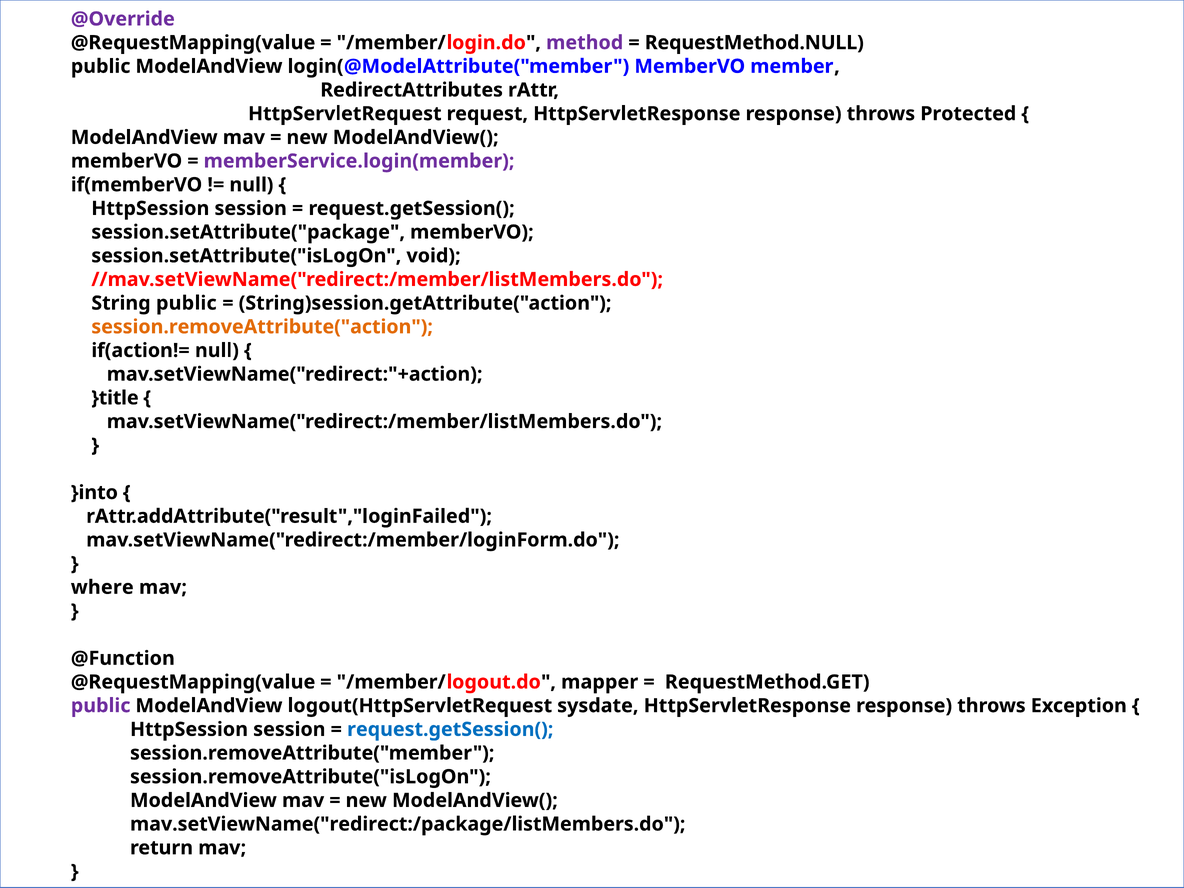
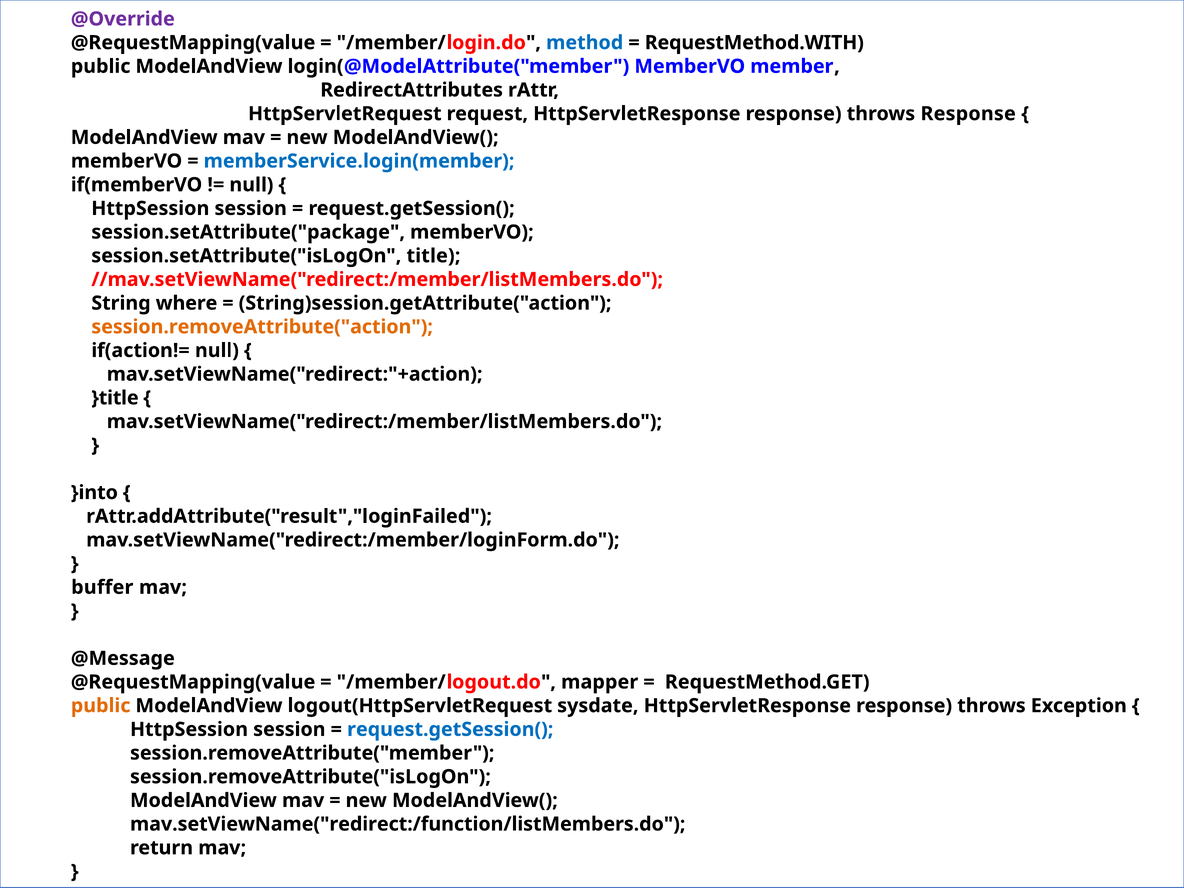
method colour: purple -> blue (585, 43)
RequestMethod.NULL: RequestMethod.NULL -> RequestMethod.WITH (754, 43)
throws Protected: Protected -> Response (968, 114)
memberService.login(member colour: purple -> blue (359, 161)
void: void -> title (433, 256)
String public: public -> where (187, 303)
where: where -> buffer (102, 587)
@Function: @Function -> @Message (123, 658)
public colour: purple -> orange (101, 706)
mav.setViewName("redirect:/package/listMembers.do: mav.setViewName("redirect:/package/listMembers.do -> mav.setViewName("redirect:/function/listMembers.do (408, 824)
